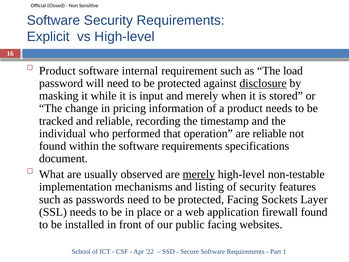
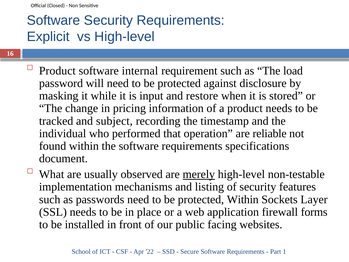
disclosure underline: present -> none (263, 83)
and merely: merely -> restore (202, 96)
and reliable: reliable -> subject (114, 121)
protected Facing: Facing -> Within (243, 199)
firewall found: found -> forms (314, 212)
